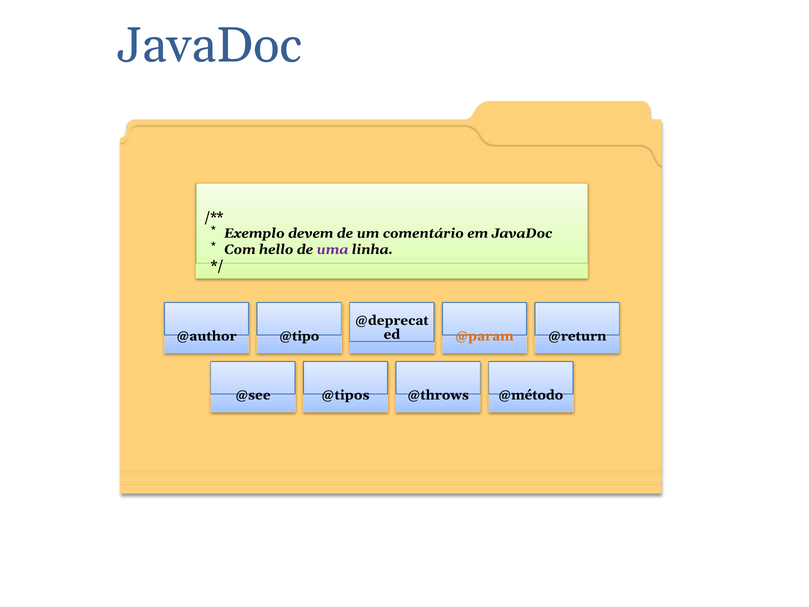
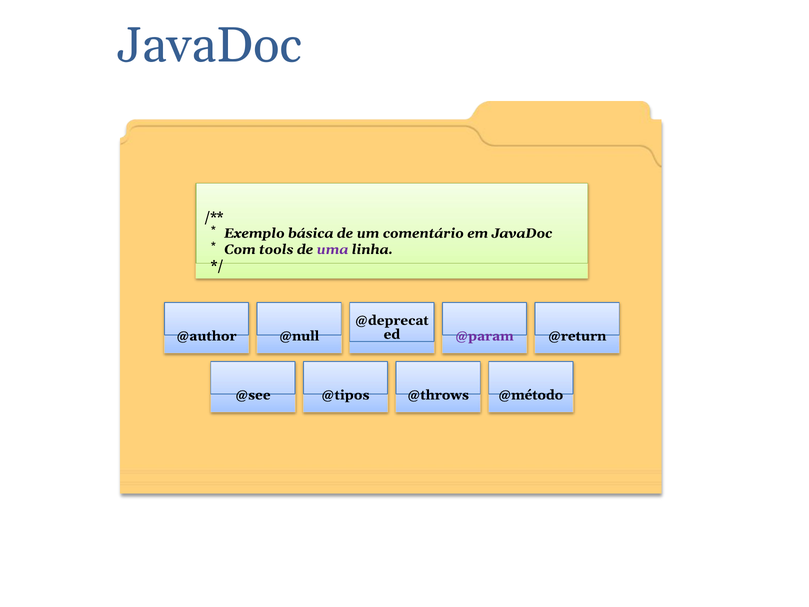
devem: devem -> básica (311, 233)
hello: hello -> tools (276, 249)
@param colour: orange -> purple (484, 336)
@tipo: @tipo -> @null (299, 336)
